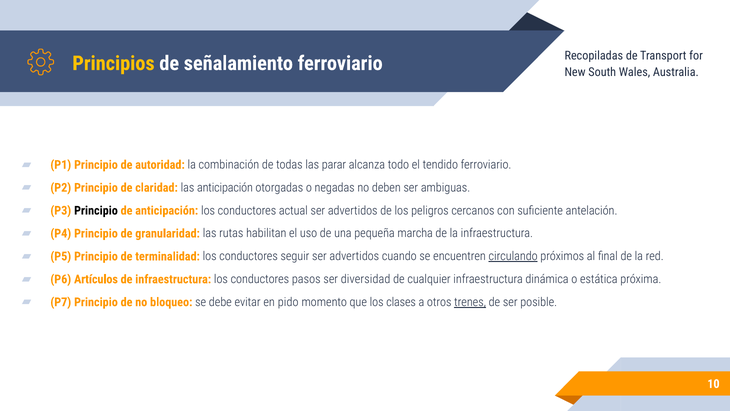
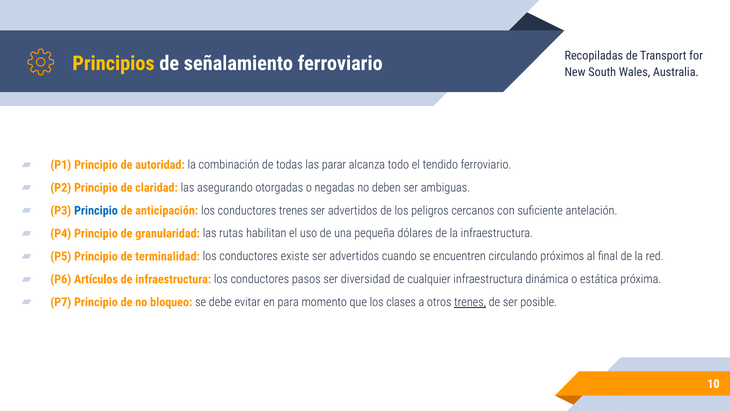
las anticipación: anticipación -> asegurando (225, 188)
Principio colour: black -> blue (96, 210)
conductores actual: actual -> trenes (293, 210)
marcha: marcha -> dólares (415, 233)
seguir: seguir -> existe (295, 256)
circulando underline: present -> none (513, 256)
pido: pido -> para (288, 302)
